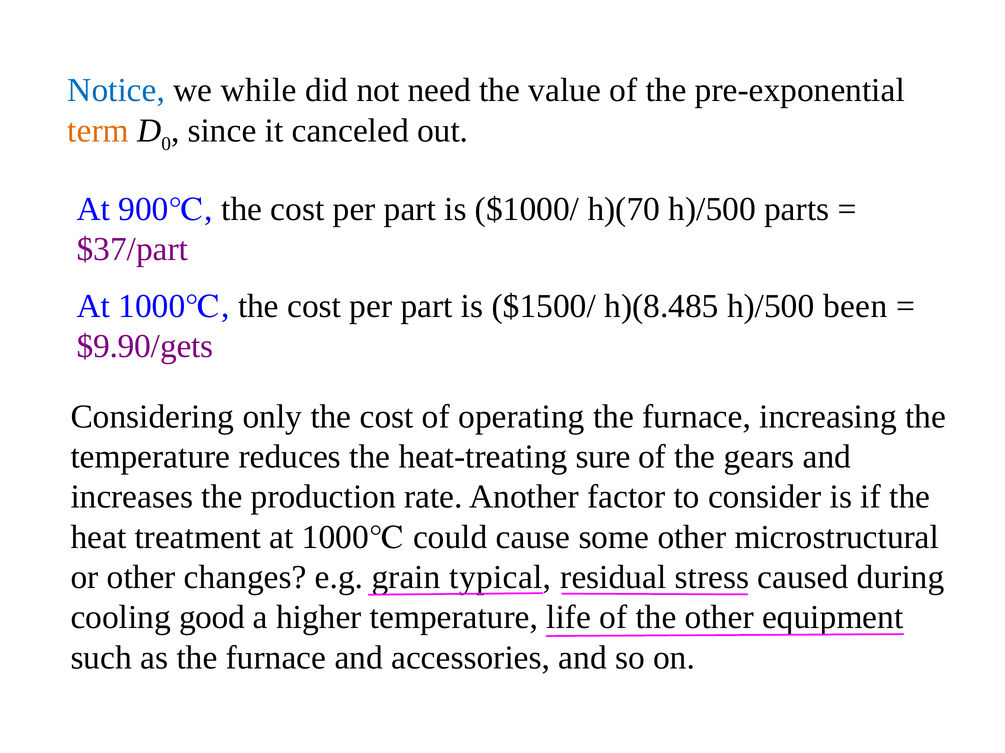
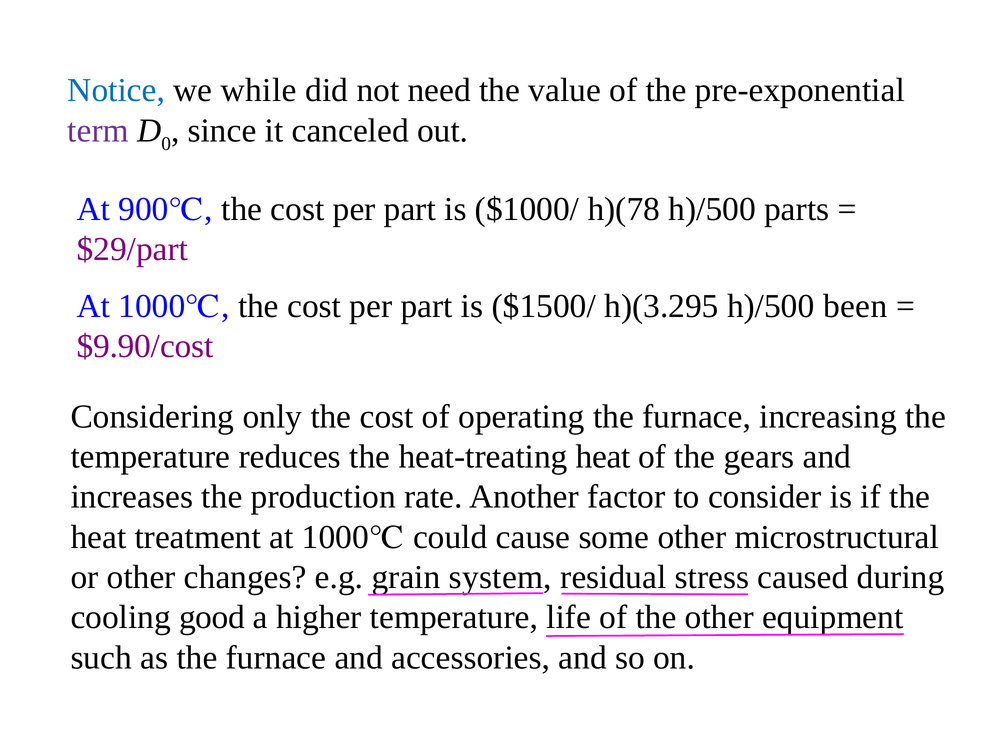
term colour: orange -> purple (98, 131)
h)(70: h)(70 -> h)(78 (624, 209)
$37/part: $37/part -> $29/part (132, 250)
h)(8.485: h)(8.485 -> h)(3.295 (661, 307)
$9.90/gets: $9.90/gets -> $9.90/cost (145, 347)
heat-treating sure: sure -> heat (603, 457)
typical: typical -> system (500, 578)
